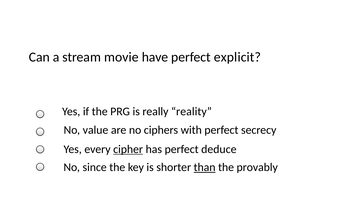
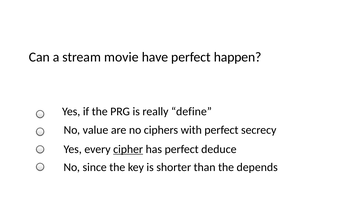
explicit: explicit -> happen (238, 57)
reality: reality -> define (191, 111)
than underline: present -> none (205, 167)
provably: provably -> depends (257, 167)
